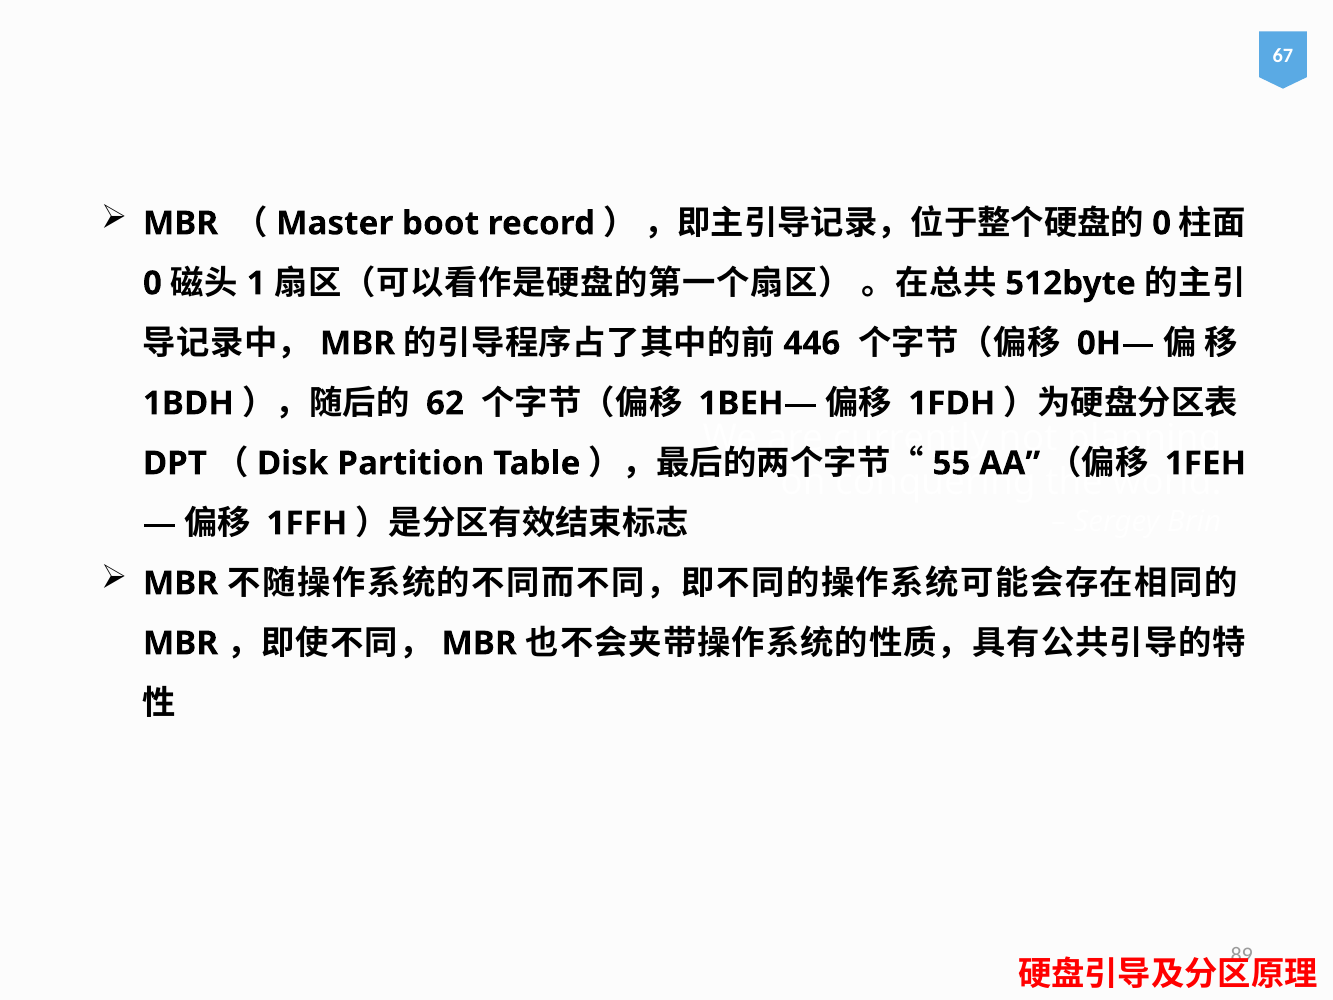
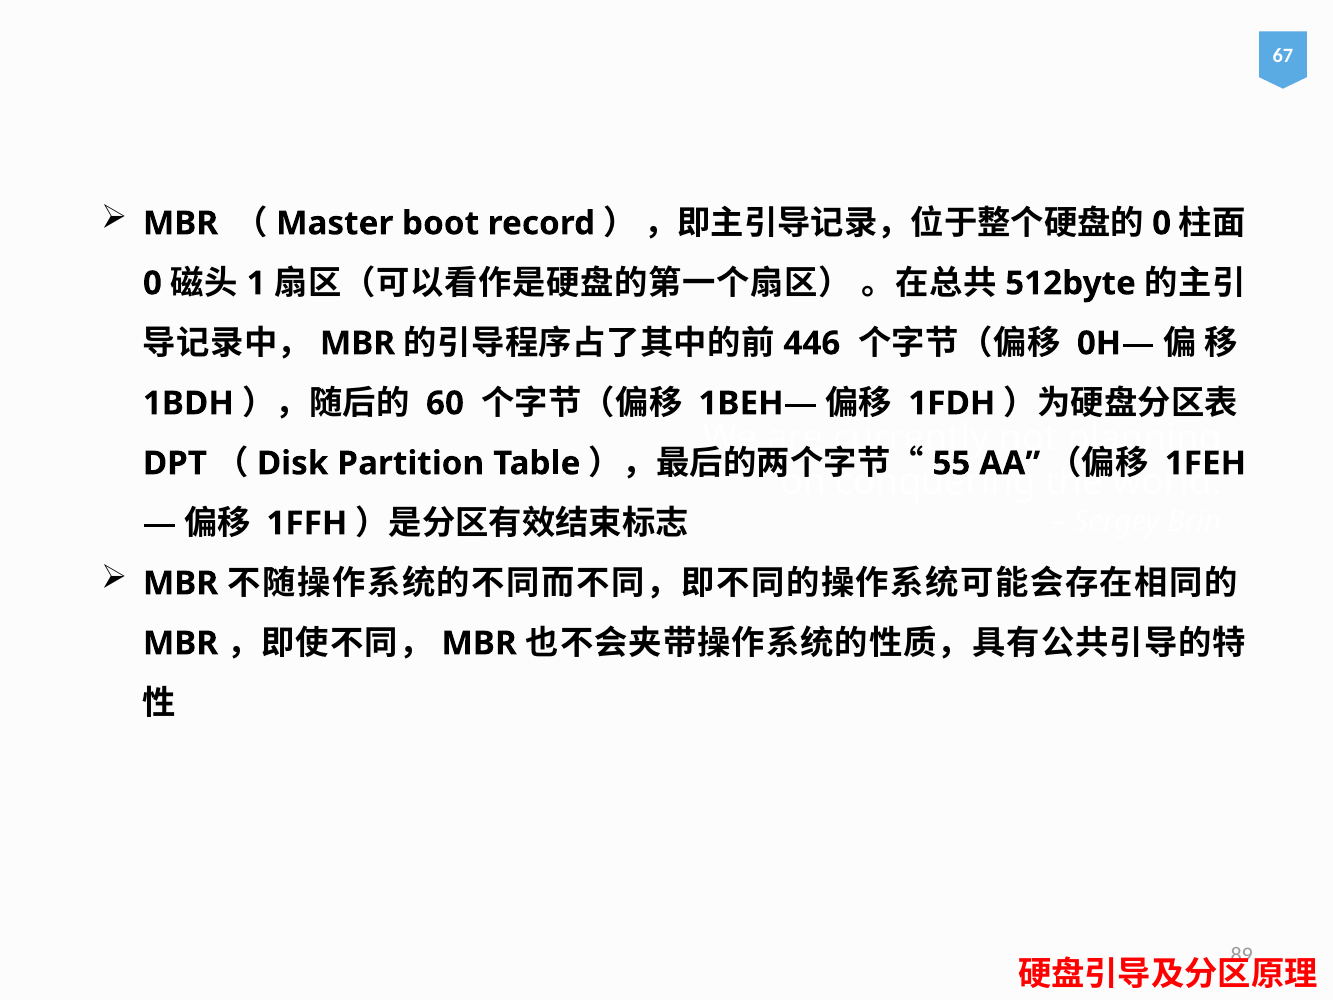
62: 62 -> 60 (445, 403)
